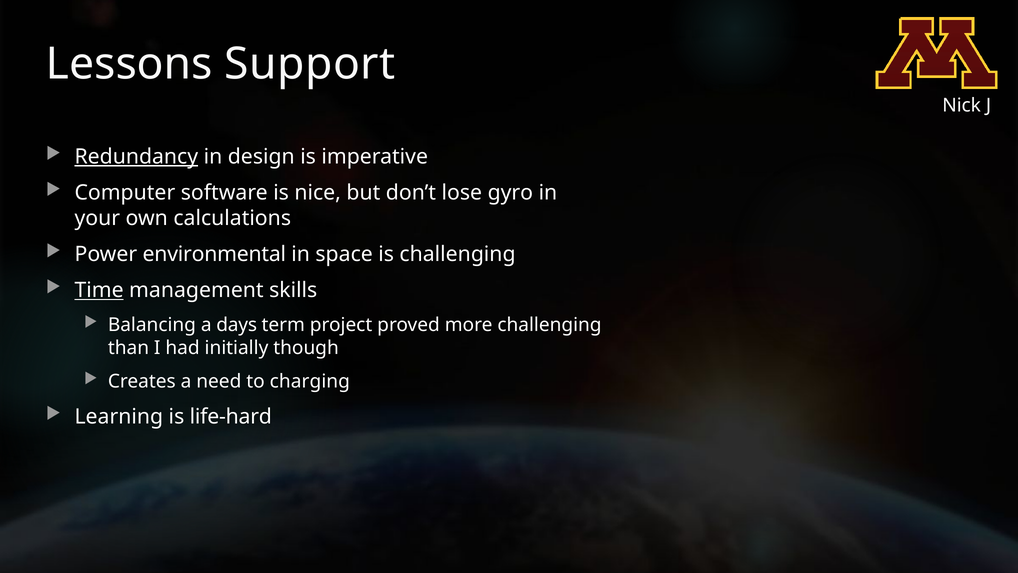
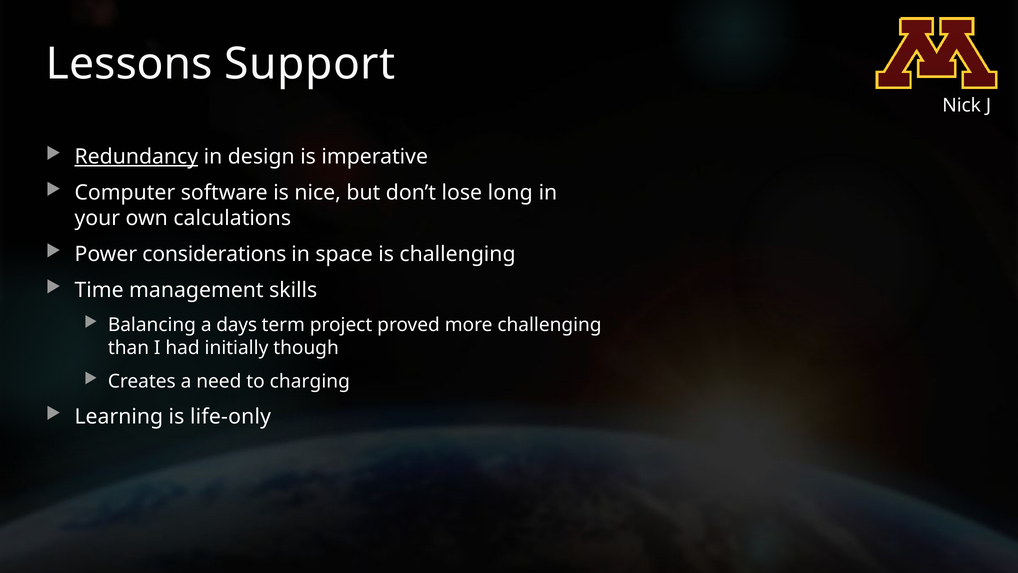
gyro: gyro -> long (510, 193)
environmental: environmental -> considerations (214, 254)
Time underline: present -> none (99, 290)
life-hard: life-hard -> life-only (231, 416)
